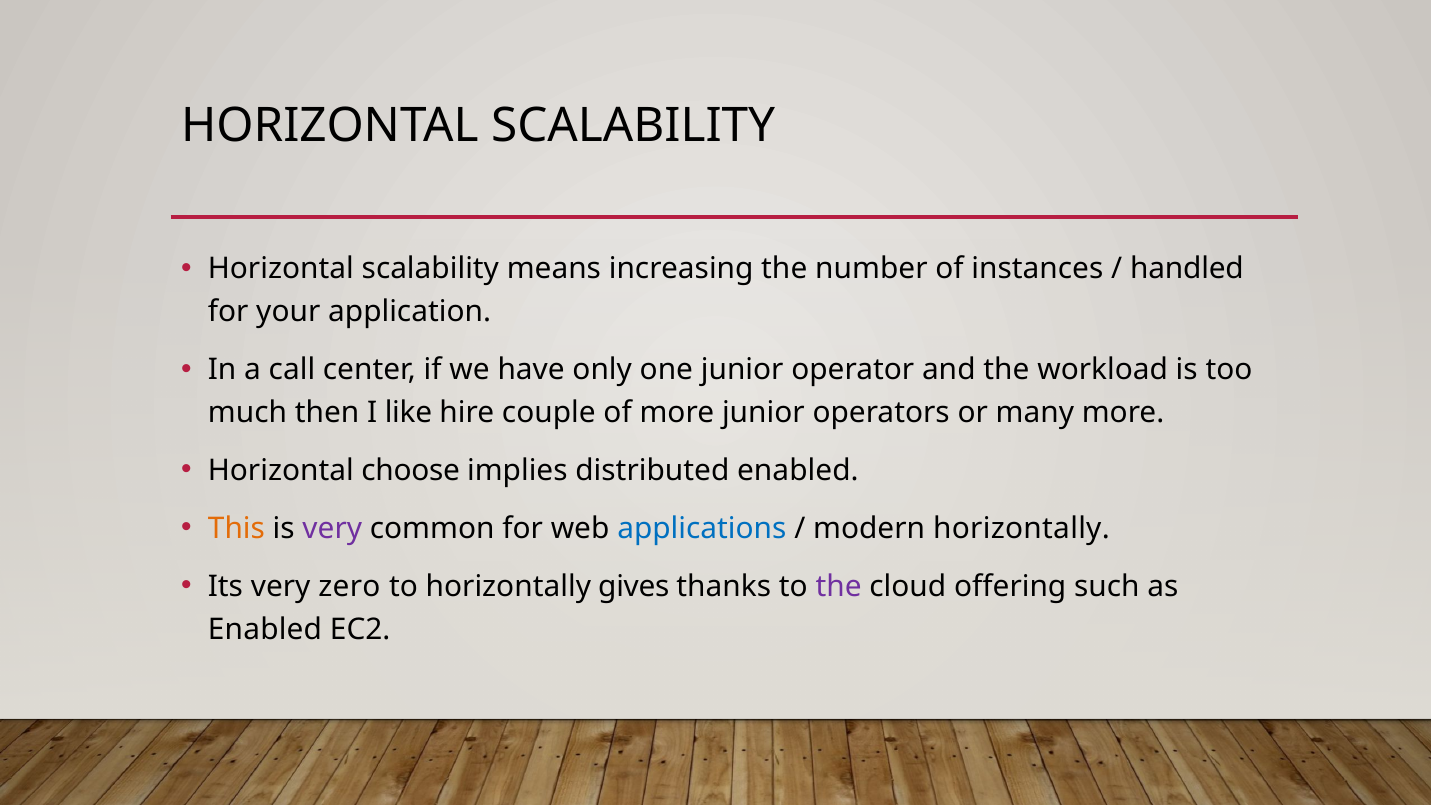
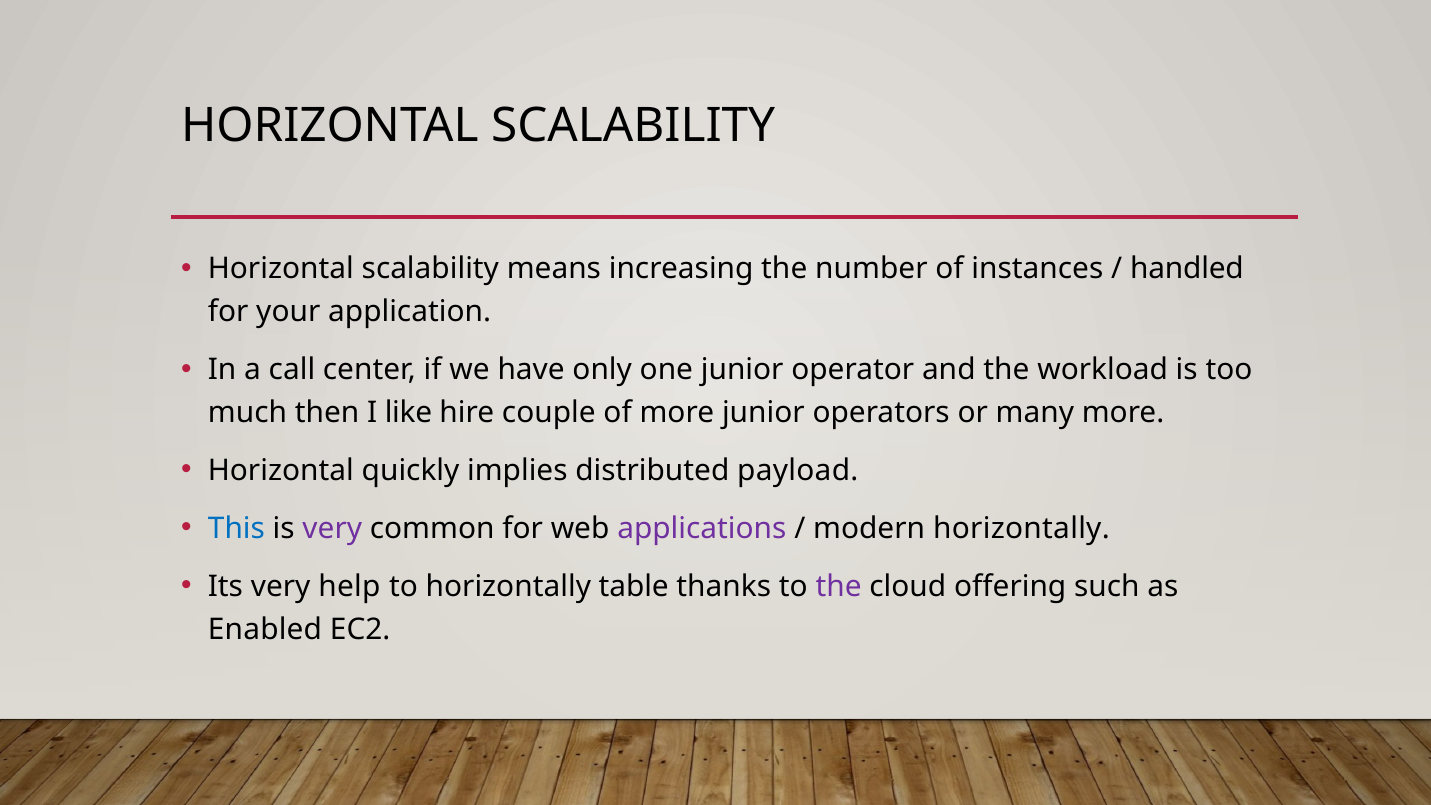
choose: choose -> quickly (411, 471)
distributed enabled: enabled -> payload (798, 471)
This colour: orange -> blue (236, 528)
applications colour: blue -> purple (702, 528)
zero: zero -> help (349, 586)
gives: gives -> table (634, 586)
